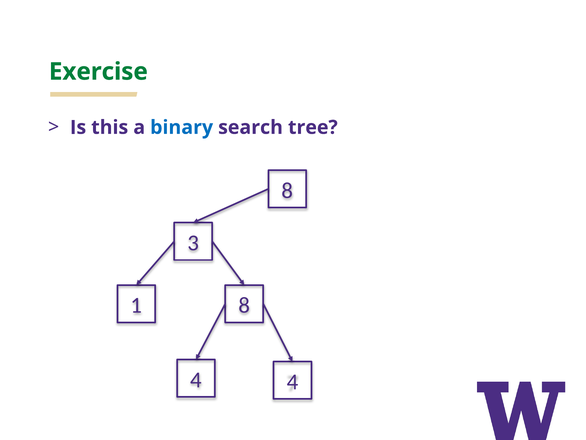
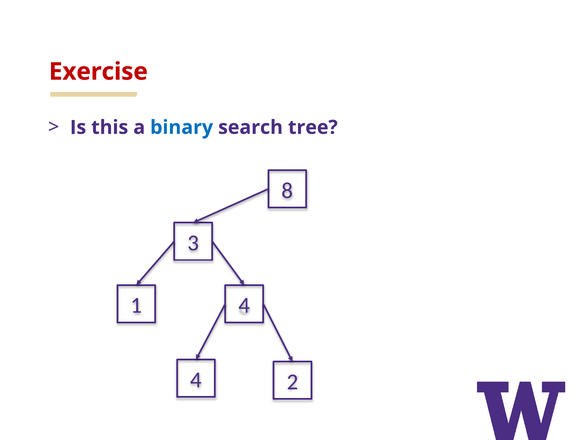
Exercise colour: green -> red (98, 72)
1 8: 8 -> 4 (244, 305)
4 4: 4 -> 2 (292, 381)
